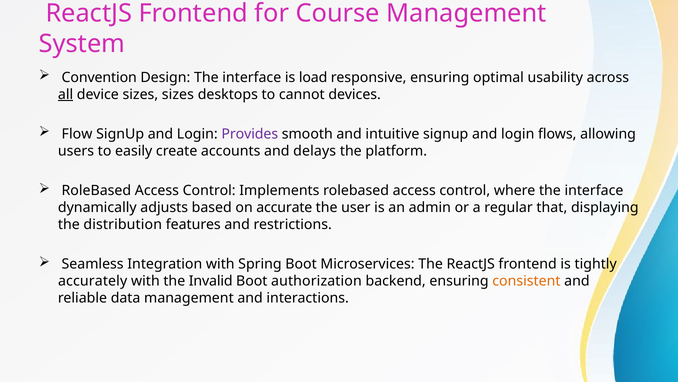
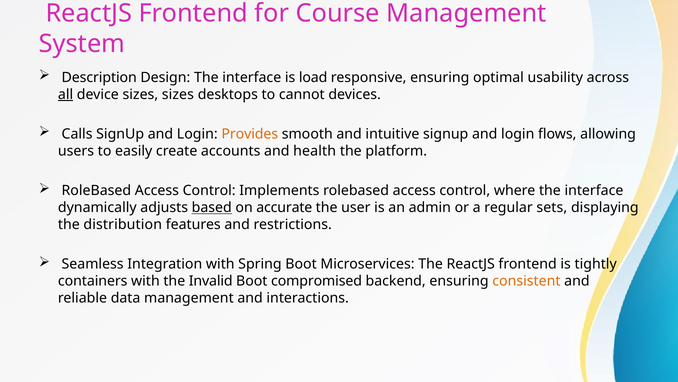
Convention: Convention -> Description (99, 77)
Flow: Flow -> Calls (77, 134)
Provides colour: purple -> orange (250, 134)
delays: delays -> health (315, 151)
based underline: none -> present (212, 207)
that: that -> sets (552, 207)
accurately: accurately -> containers (93, 281)
authorization: authorization -> compromised (317, 281)
